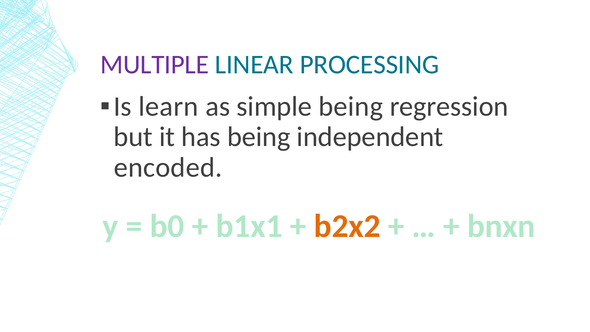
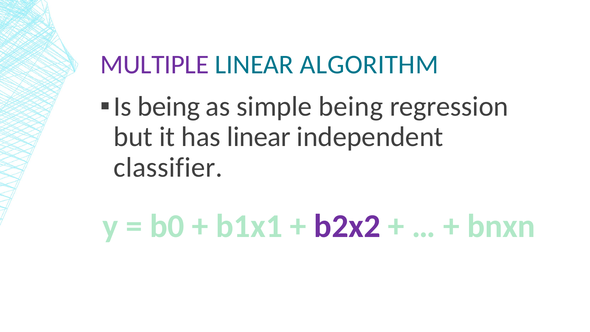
PROCESSING: PROCESSING -> ALGORITHM (369, 64)
Is learn: learn -> being (169, 106)
has being: being -> linear (259, 137)
encoded: encoded -> classifier (168, 167)
b2x2 colour: orange -> purple (347, 226)
